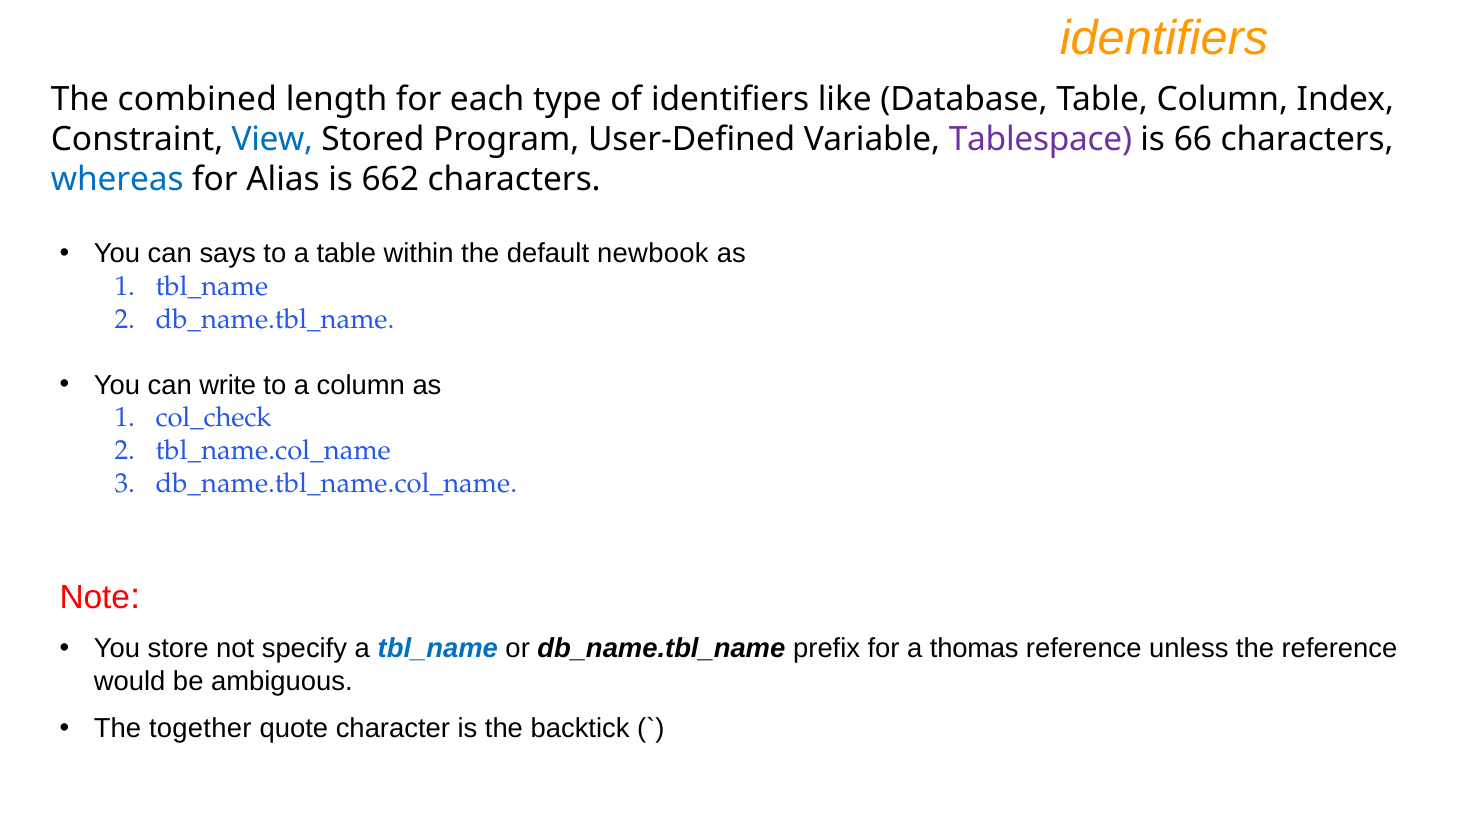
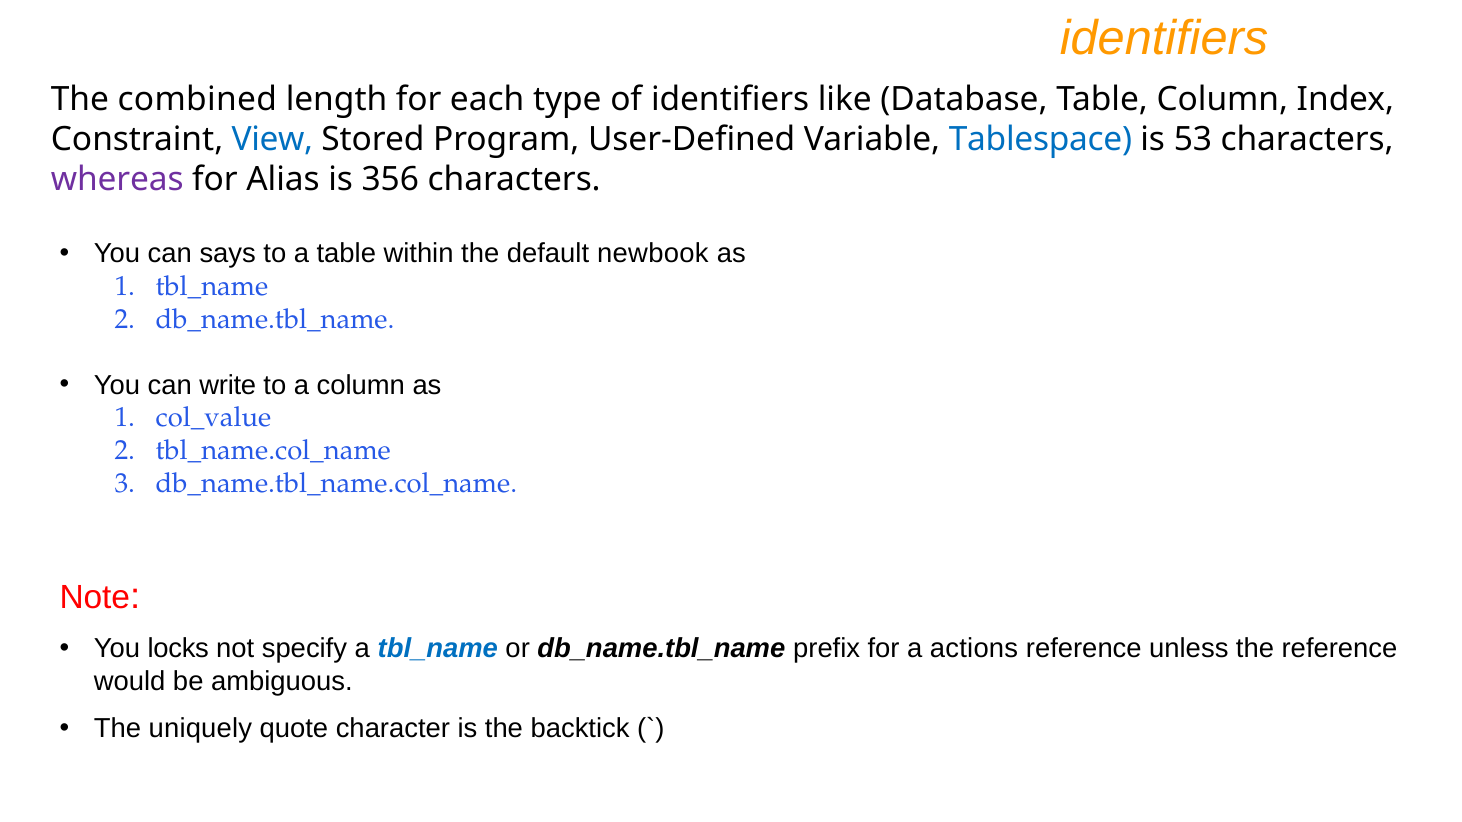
Tablespace colour: purple -> blue (1040, 139)
66: 66 -> 53 (1193, 139)
whereas colour: blue -> purple (117, 180)
662: 662 -> 356 (390, 180)
col_check: col_check -> col_value (213, 418)
store: store -> locks (178, 649)
thomas: thomas -> actions (974, 649)
together: together -> uniquely (200, 729)
